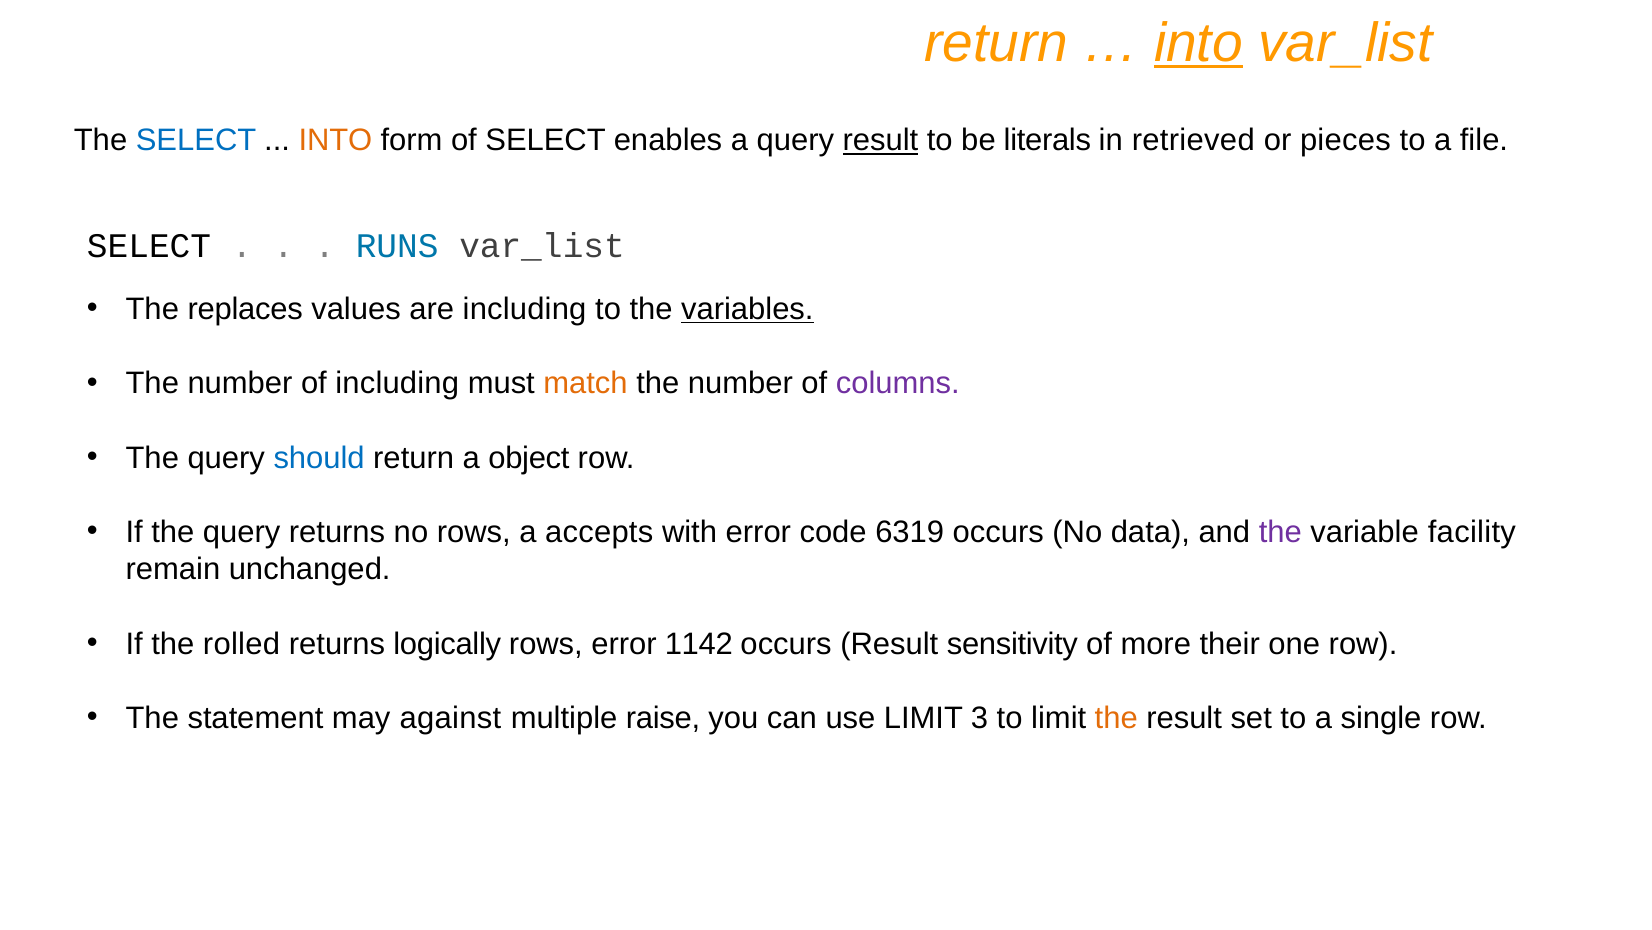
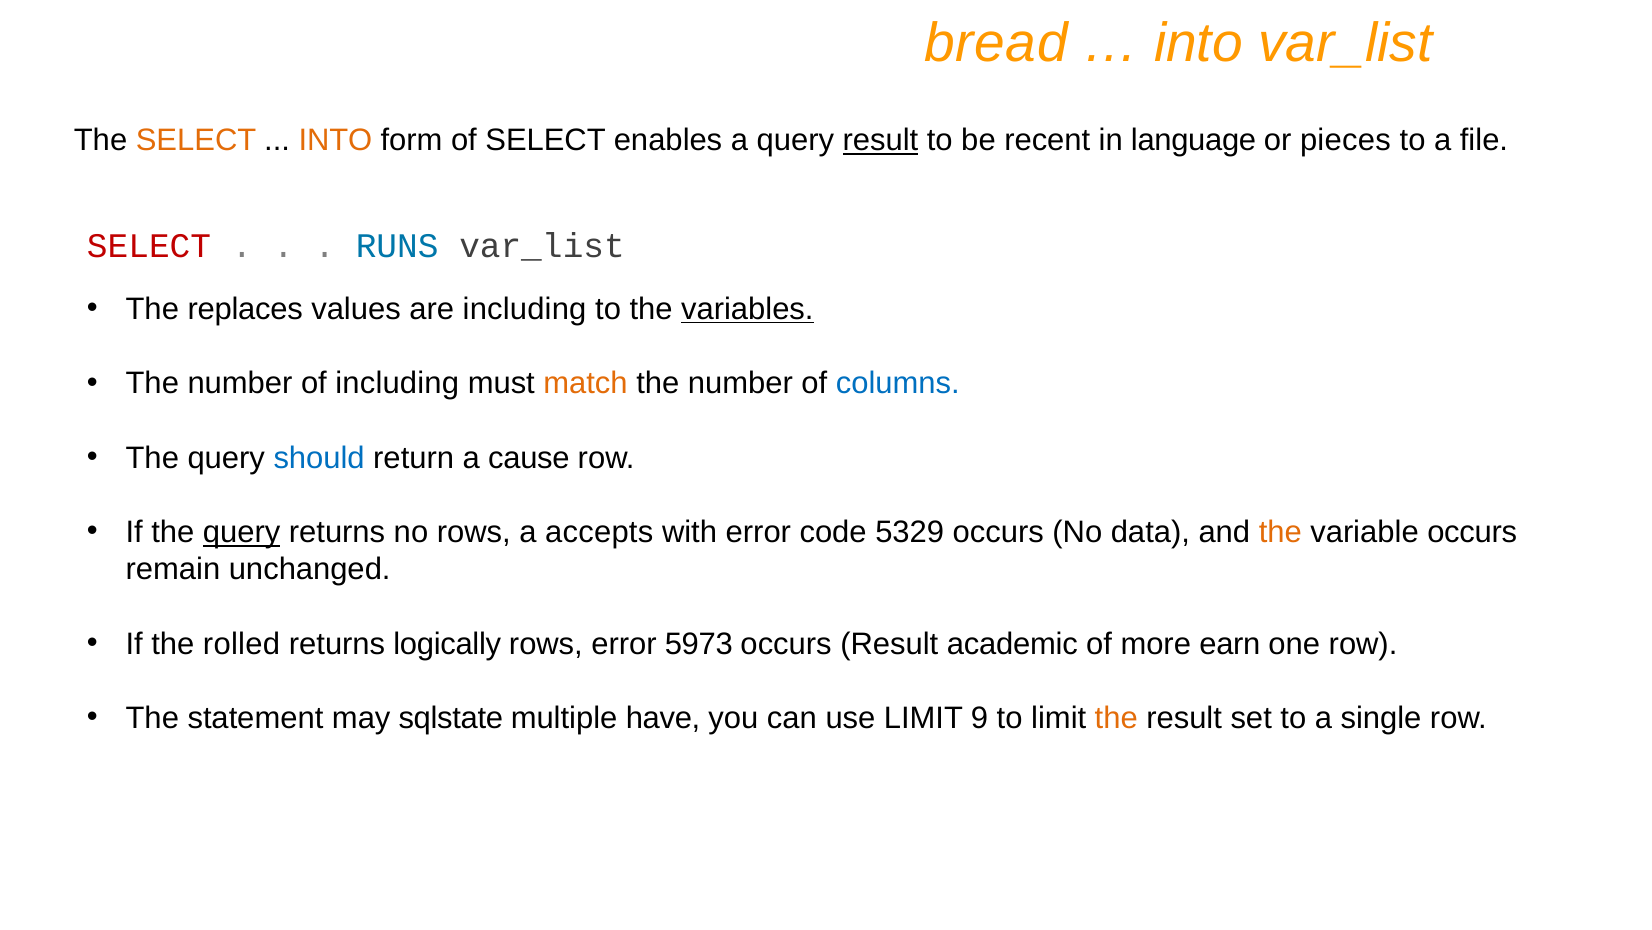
return: return -> bread (996, 43)
into underline: present -> none (1198, 43)
SELECT colour: blue -> orange (196, 140)
literals: literals -> recent (1047, 140)
retrieved: retrieved -> language (1194, 140)
SELECT colour: black -> red (149, 246)
columns colour: purple -> blue (898, 383)
object: object -> cause (529, 458)
query underline: none -> present (242, 532)
6319: 6319 -> 5329 (910, 532)
the colour: purple -> orange (1280, 532)
variable facility: facility -> occurs (1472, 532)
1142: 1142 -> 5973 (699, 643)
sensitivity: sensitivity -> academic (1012, 643)
their: their -> earn (1230, 643)
against: against -> sqlstate (451, 718)
raise: raise -> have (663, 718)
3: 3 -> 9 (980, 718)
